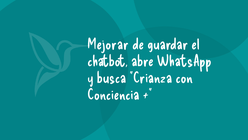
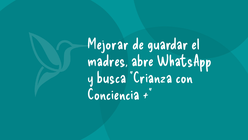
chatbot: chatbot -> madres (108, 61)
